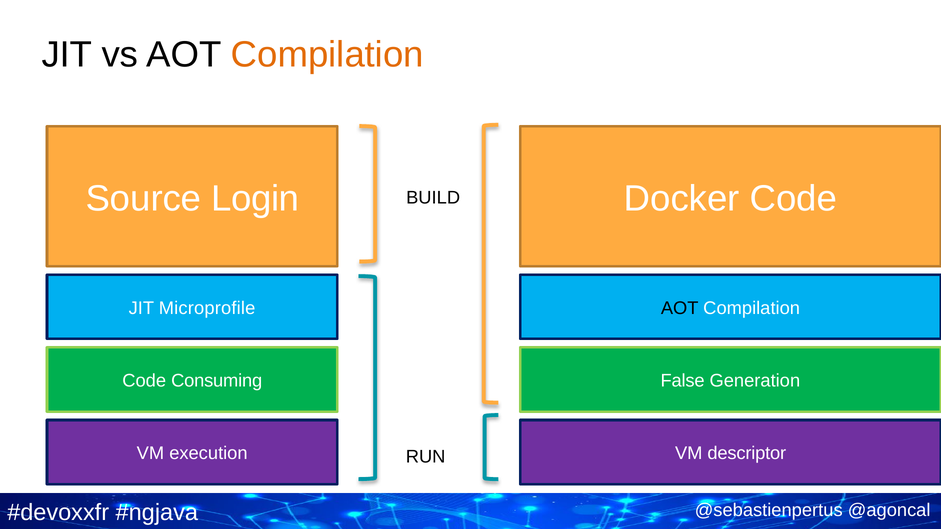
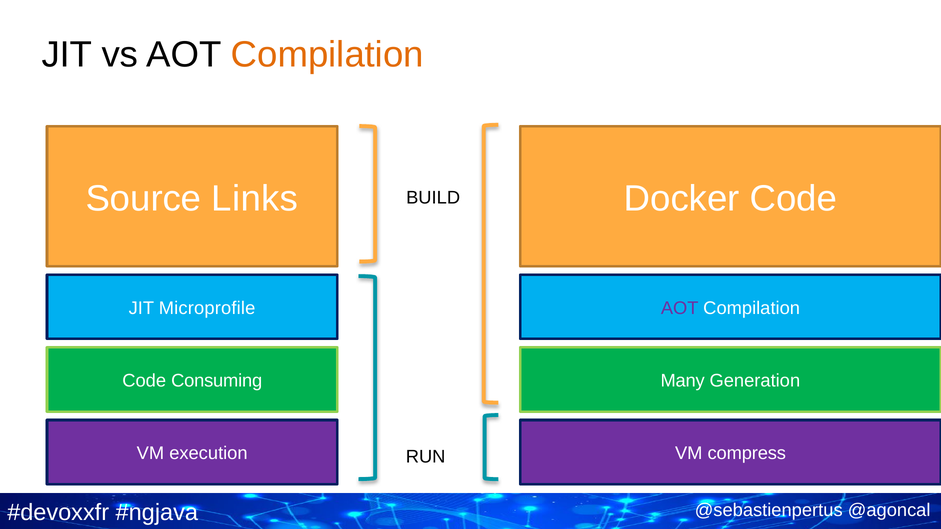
Login: Login -> Links (255, 199)
AOT colour: black -> purple (680, 308)
False: False -> Many (683, 381)
descriptor: descriptor -> compress (747, 454)
